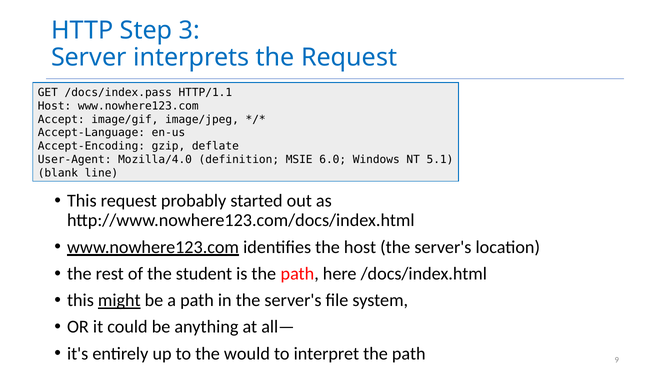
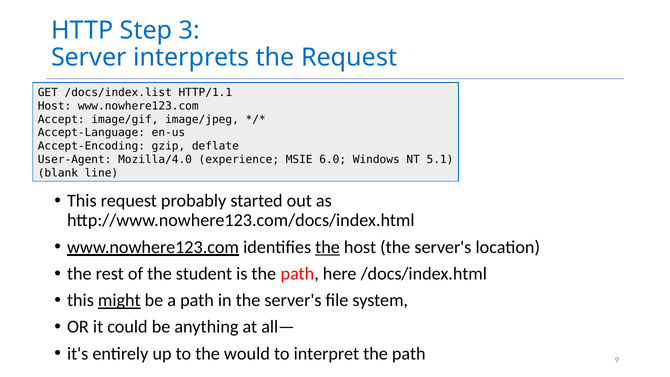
/docs/index.pass: /docs/index.pass -> /docs/index.list (118, 93)
definition: definition -> experience (239, 159)
the underline: none -> present (328, 247)
